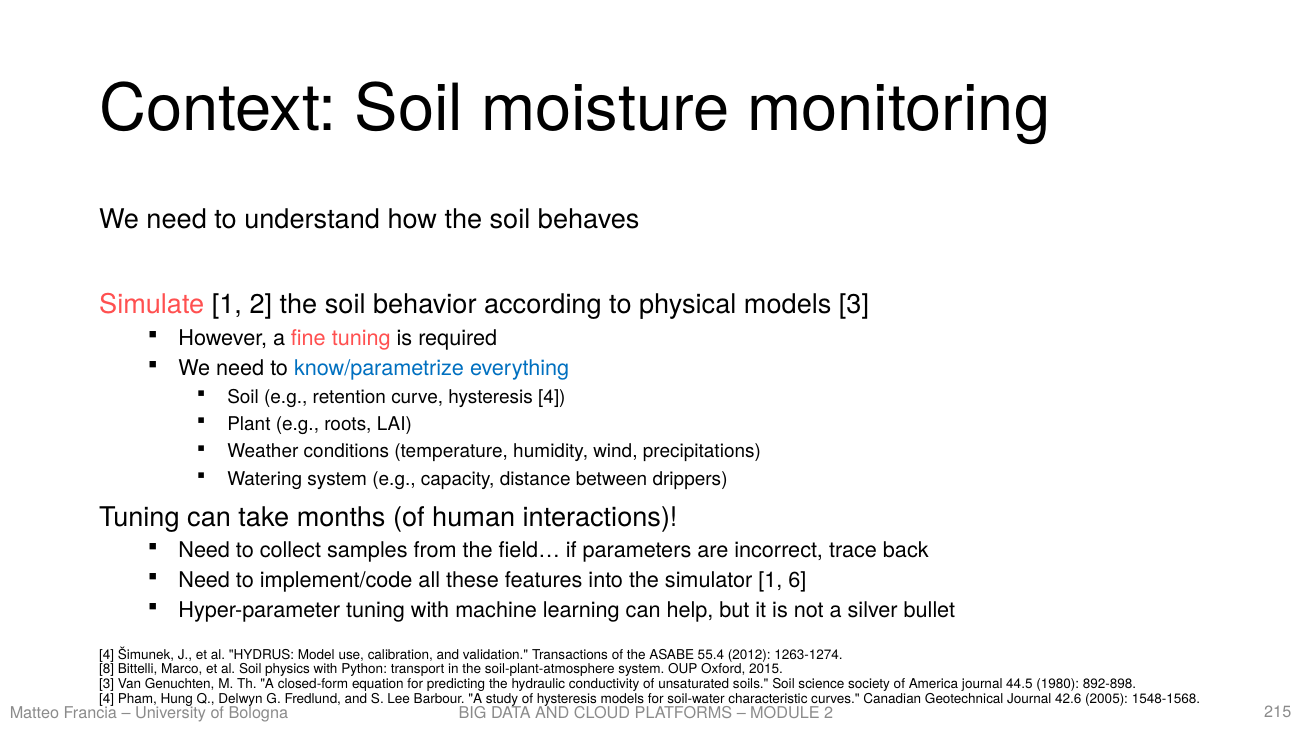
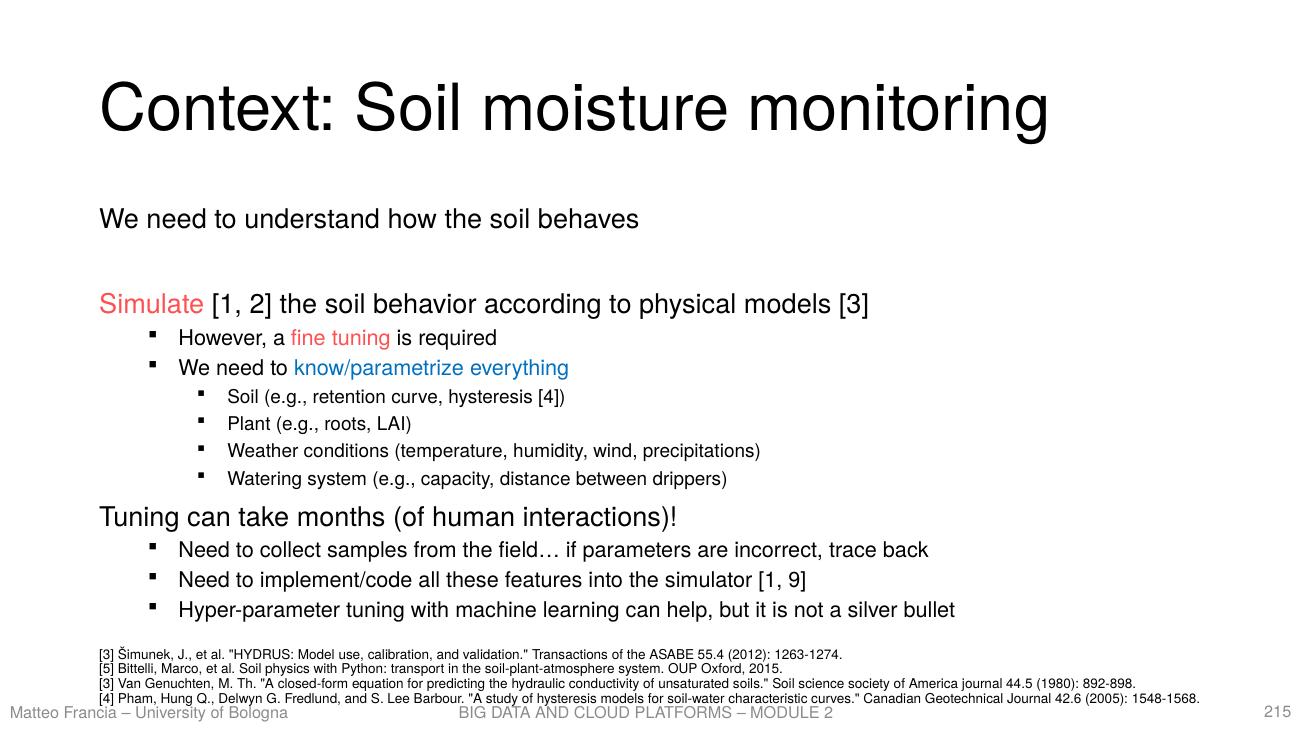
6: 6 -> 9 (797, 580)
4: 4 -> 3 (107, 655)
8: 8 -> 5 (107, 669)
